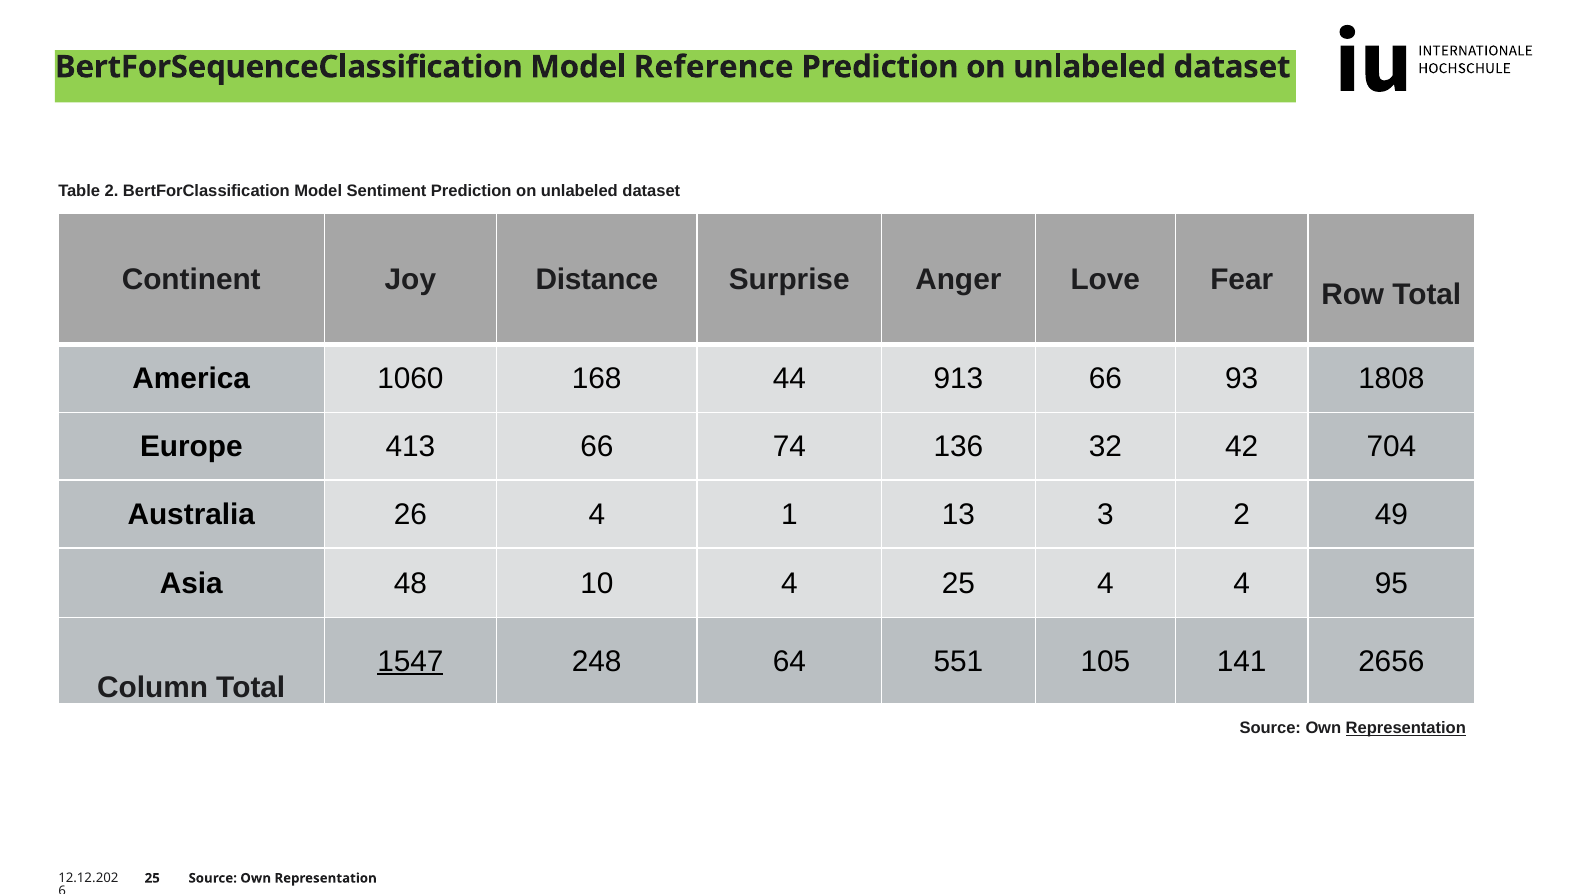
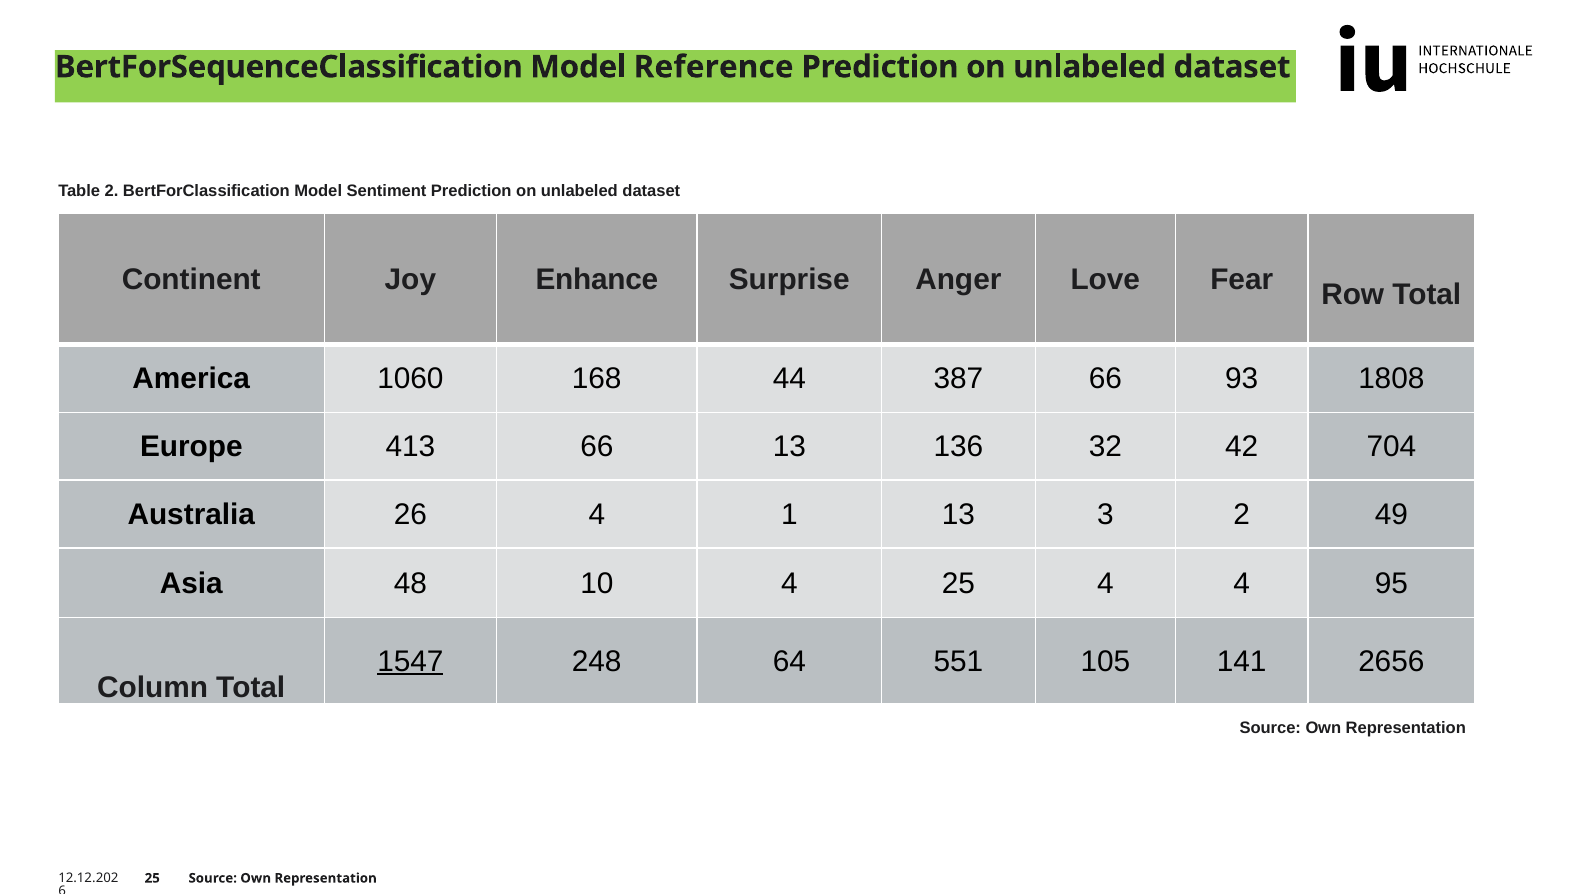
Distance: Distance -> Enhance (597, 280)
913: 913 -> 387 (958, 379)
66 74: 74 -> 13 (789, 447)
Representation underline: present -> none (1406, 729)
